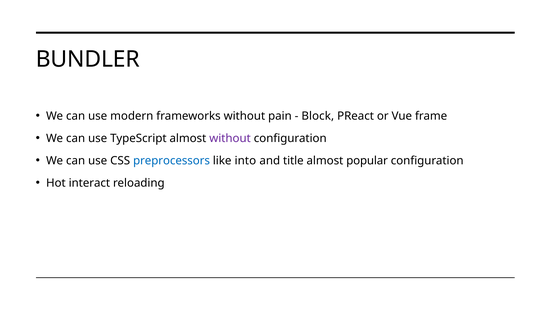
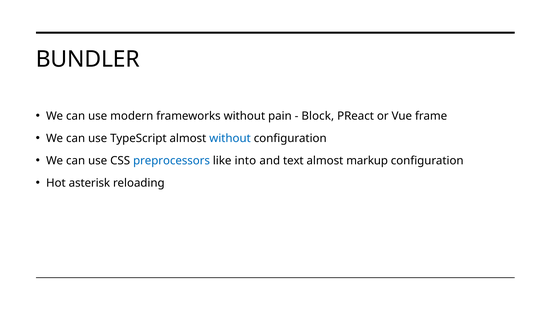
without colour: purple -> blue (230, 138)
title: title -> text (293, 161)
popular: popular -> markup (367, 161)
interact: interact -> asterisk (89, 183)
